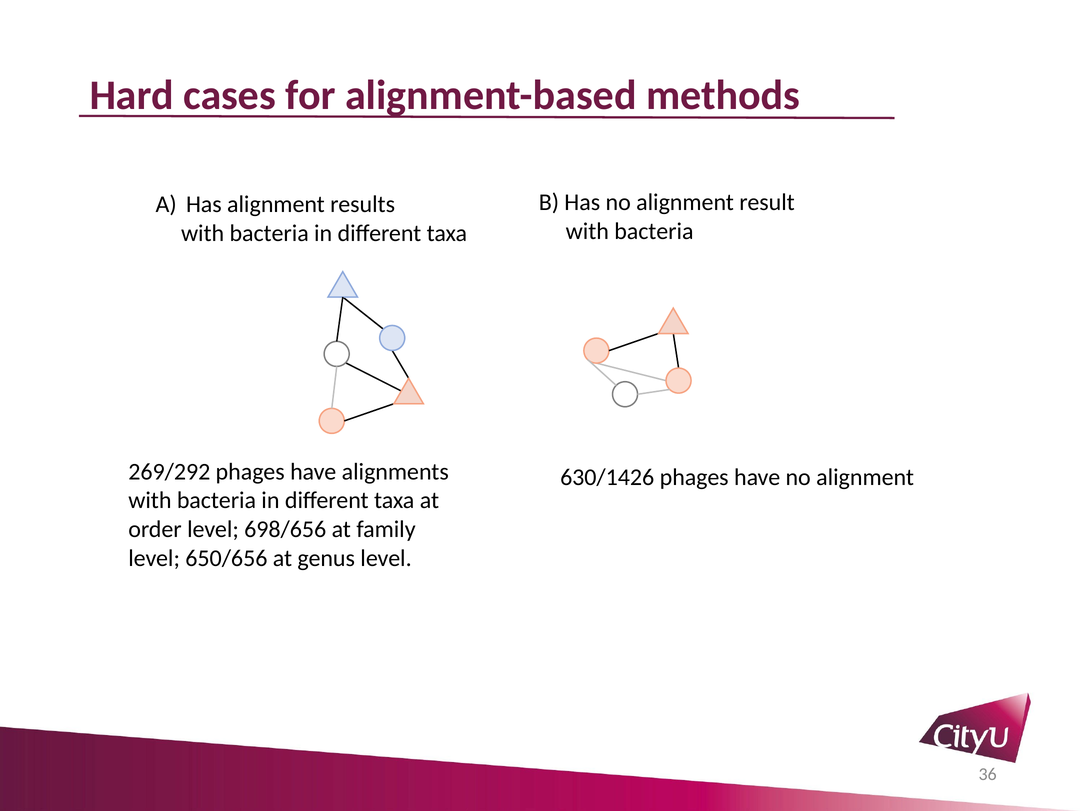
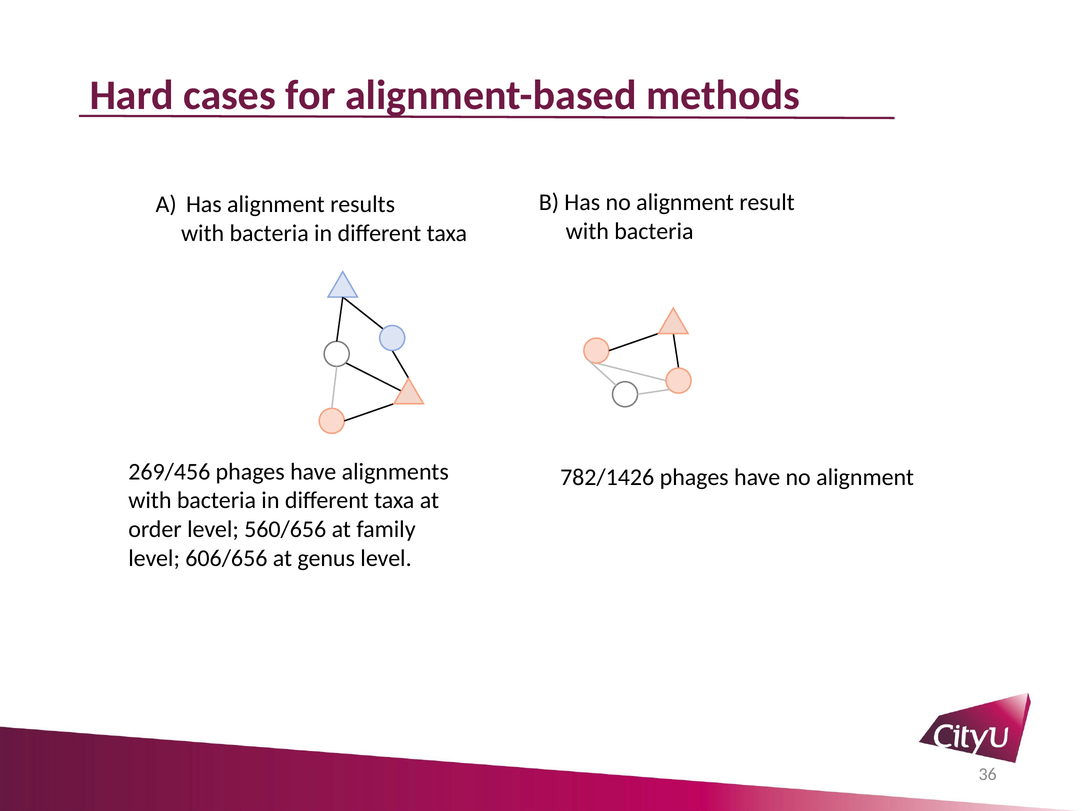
269/292: 269/292 -> 269/456 (169, 472)
630/1426: 630/1426 -> 782/1426 (607, 478)
698/656: 698/656 -> 560/656 (285, 530)
650/656: 650/656 -> 606/656 (226, 559)
